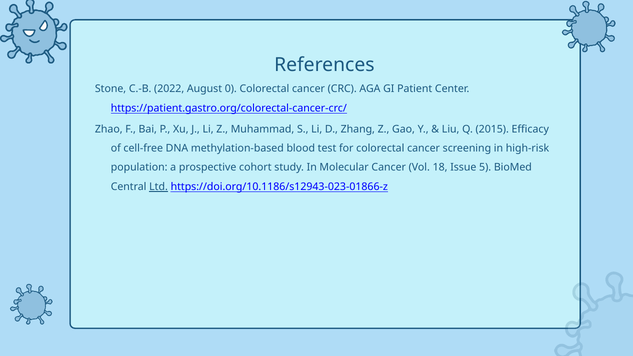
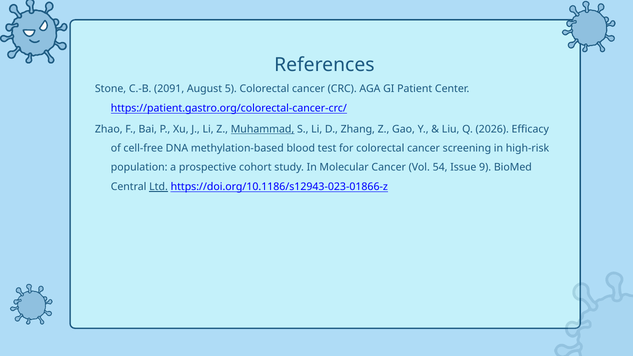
2022: 2022 -> 2091 (169, 89)
0: 0 -> 5 (231, 89)
Muhammad underline: none -> present (263, 129)
2015: 2015 -> 2026 (492, 129)
18: 18 -> 54 (440, 167)
5: 5 -> 9 (485, 167)
